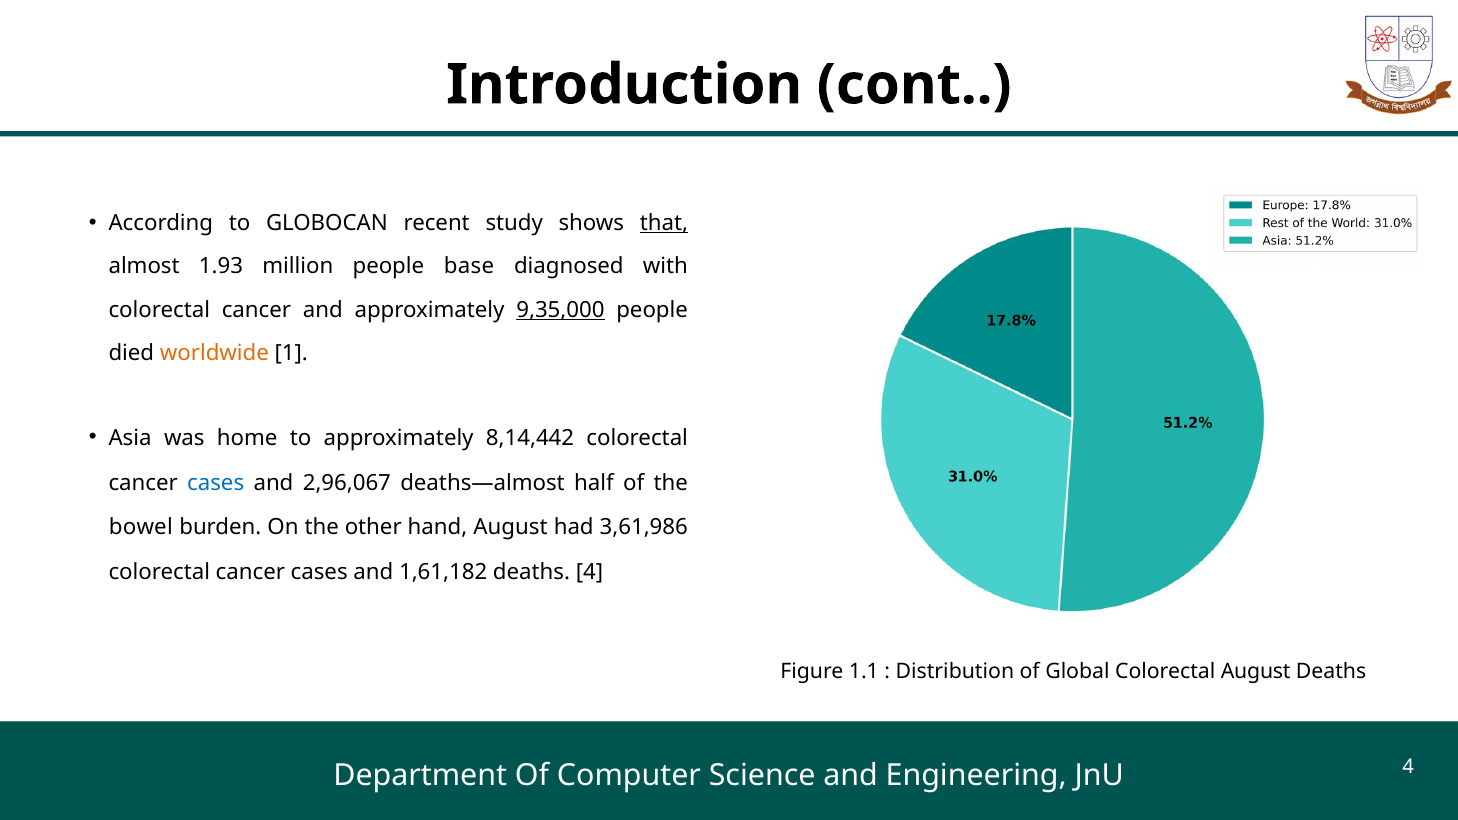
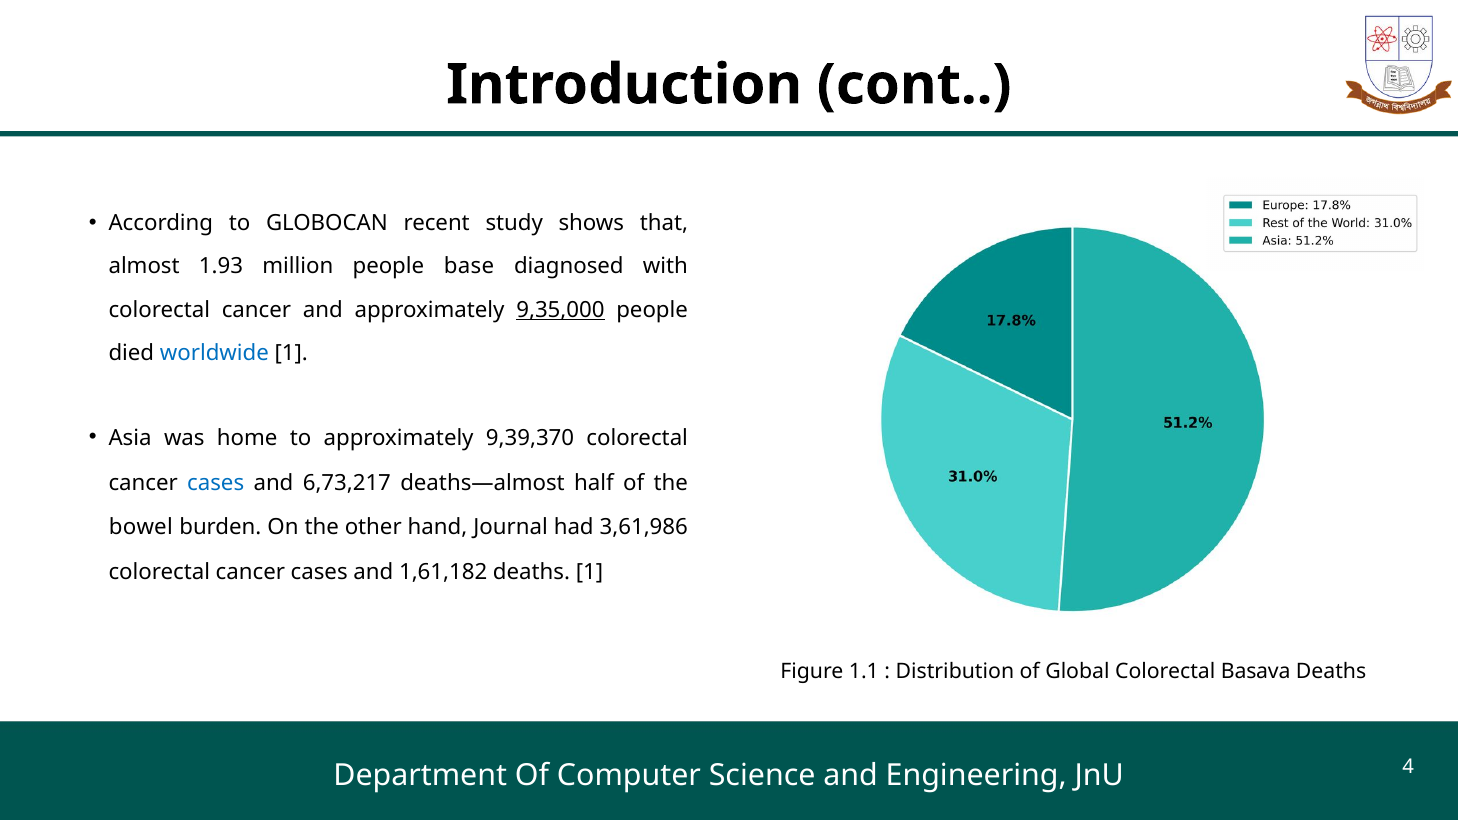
that underline: present -> none (664, 223)
worldwide colour: orange -> blue (214, 353)
8,14,442: 8,14,442 -> 9,39,370 (530, 438)
2,96,067: 2,96,067 -> 6,73,217 (347, 483)
hand August: August -> Journal (511, 528)
deaths 4: 4 -> 1 (589, 573)
Colorectal August: August -> Basava (1256, 671)
